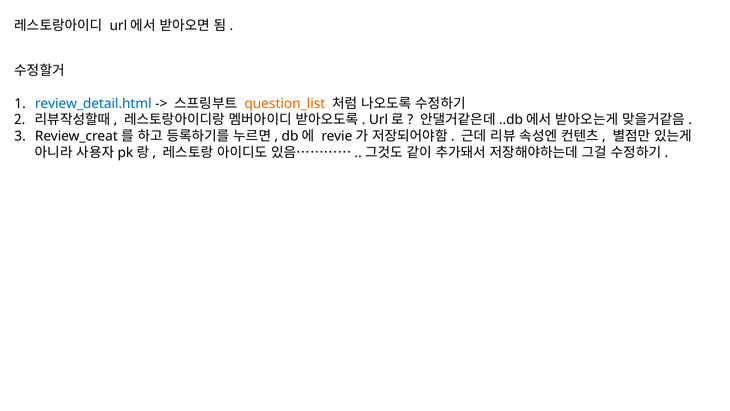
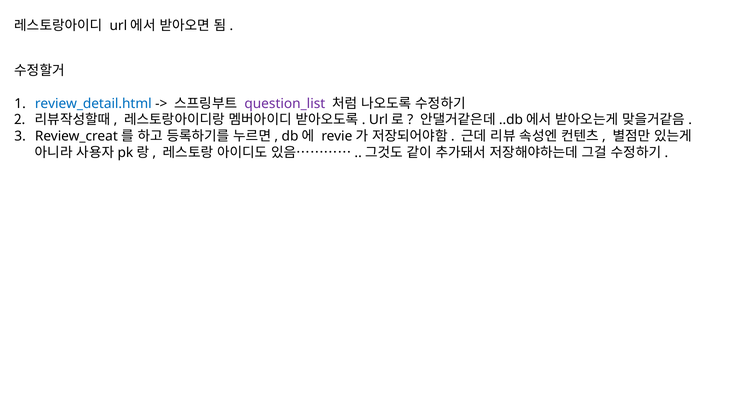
question_list colour: orange -> purple (285, 103)
